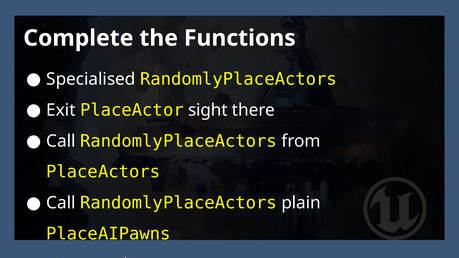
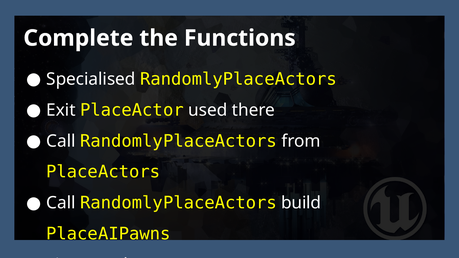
sight: sight -> used (208, 110)
plain: plain -> build (301, 203)
